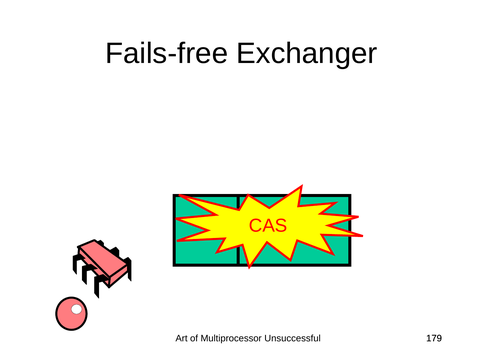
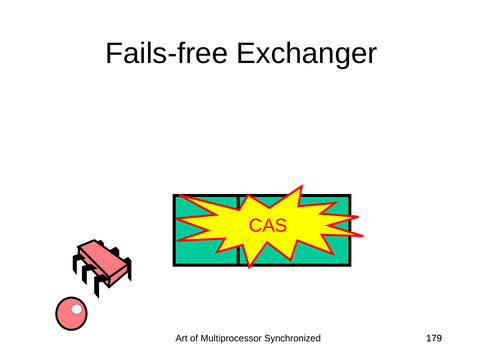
Unsuccessful: Unsuccessful -> Synchronized (293, 339)
